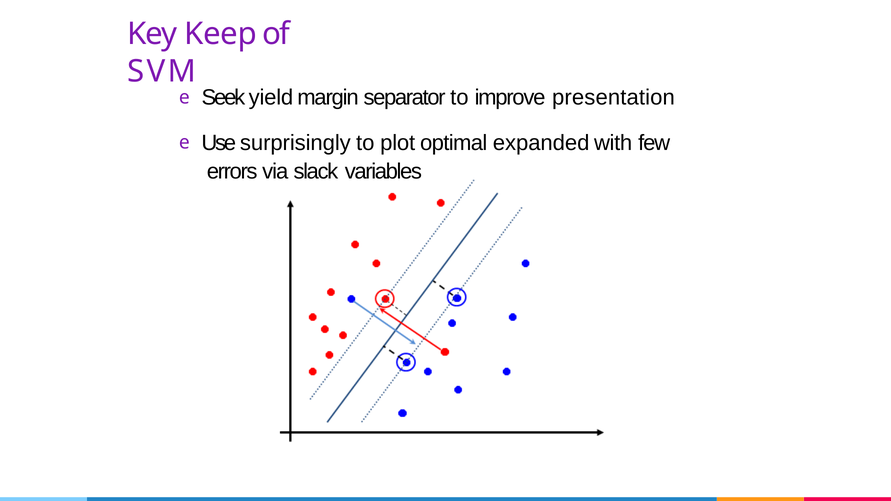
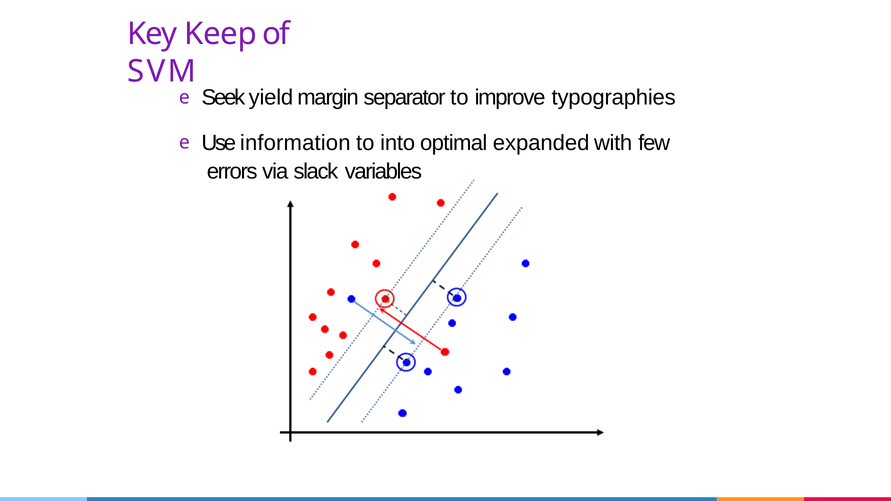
presentation: presentation -> typographies (614, 98)
surprisingly: surprisingly -> information (295, 143)
plot: plot -> into (398, 143)
